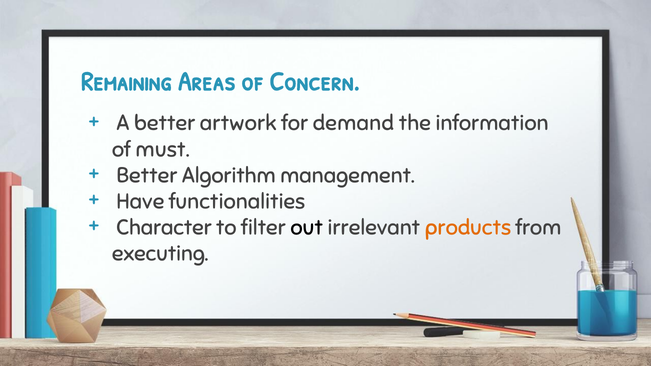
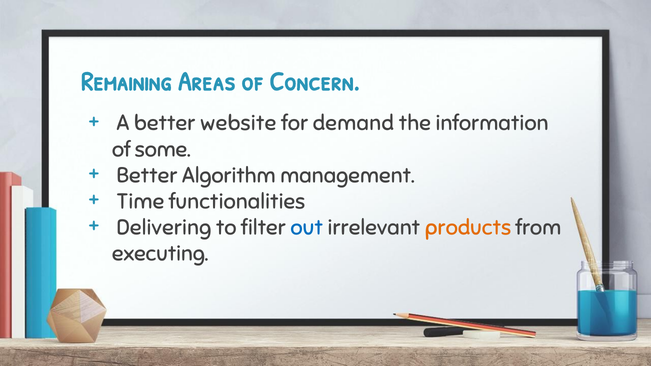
artwork: artwork -> website (238, 123)
must: must -> some (163, 149)
Have: Have -> Time (140, 202)
Character: Character -> Delivering (164, 228)
out colour: black -> blue (307, 228)
